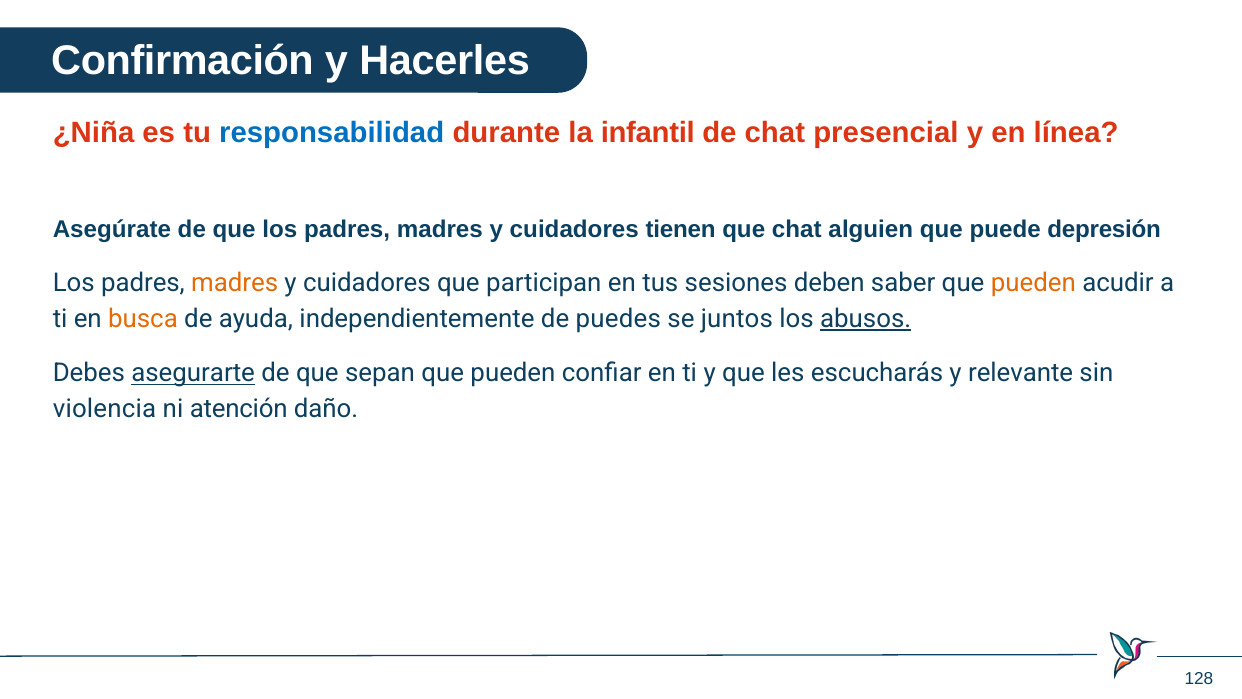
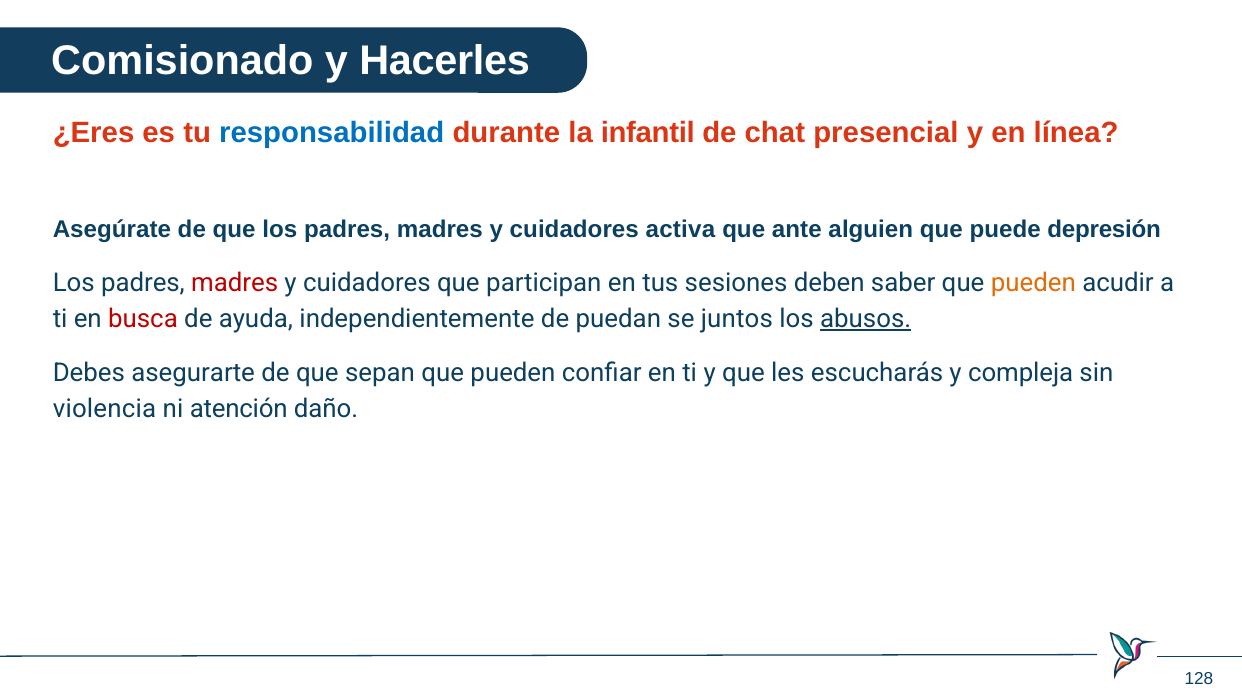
Confirmación: Confirmación -> Comisionado (182, 61)
¿Niña: ¿Niña -> ¿Eres (94, 133)
tienen: tienen -> activa (680, 229)
que chat: chat -> ante (797, 229)
madres colour: orange -> red (235, 283)
busca colour: orange -> red (143, 318)
puedes: puedes -> puedan (618, 318)
asegurarte underline: present -> none (193, 373)
relevante: relevante -> compleja (1021, 373)
